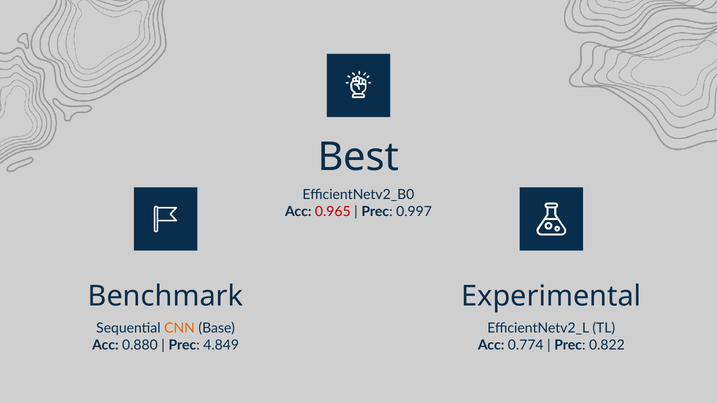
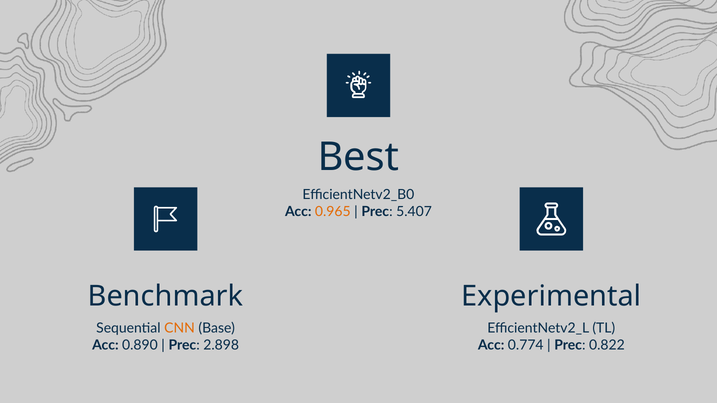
0.965 colour: red -> orange (333, 212)
0.997: 0.997 -> 5.407 (414, 212)
0.880: 0.880 -> 0.890 (140, 345)
4.849: 4.849 -> 2.898 (221, 345)
